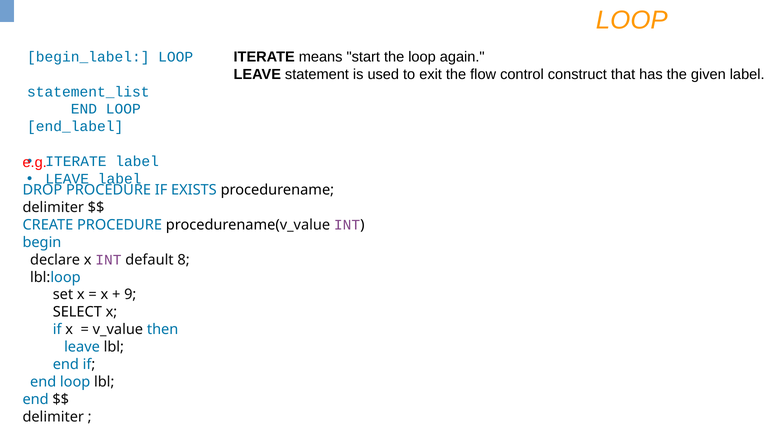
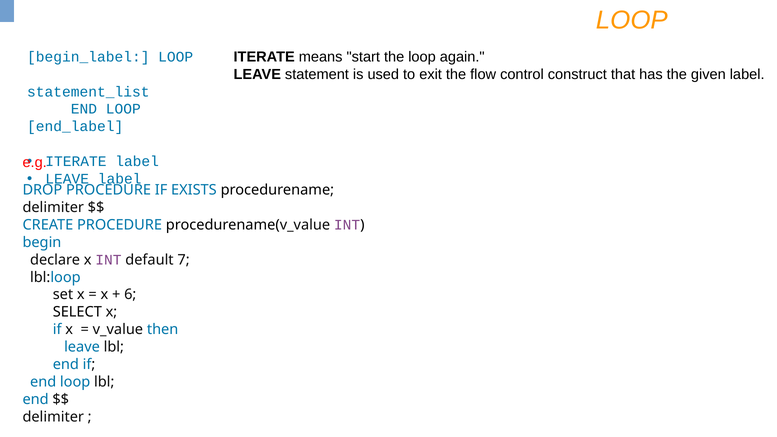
8: 8 -> 7 (184, 260)
9: 9 -> 6 (130, 295)
